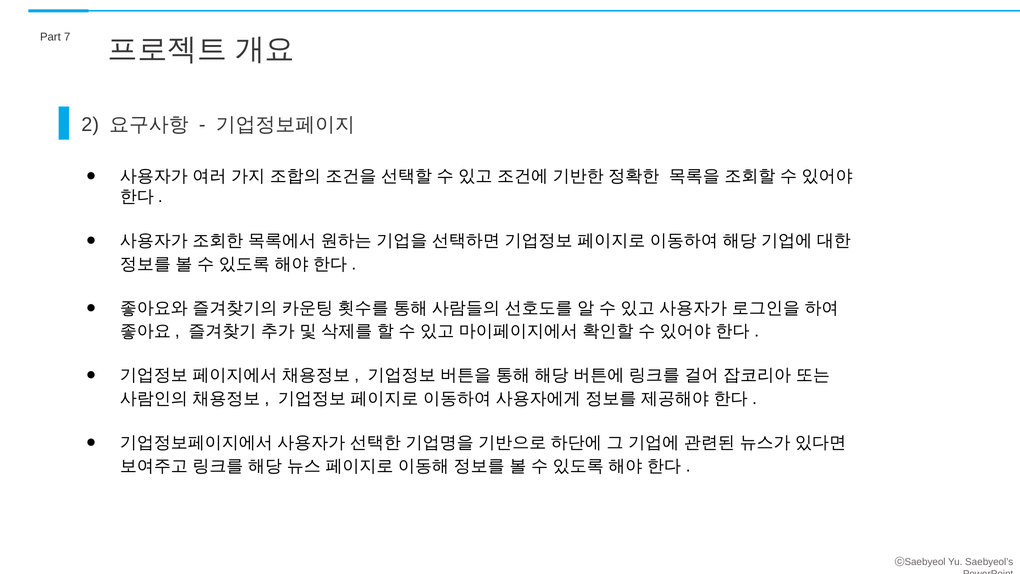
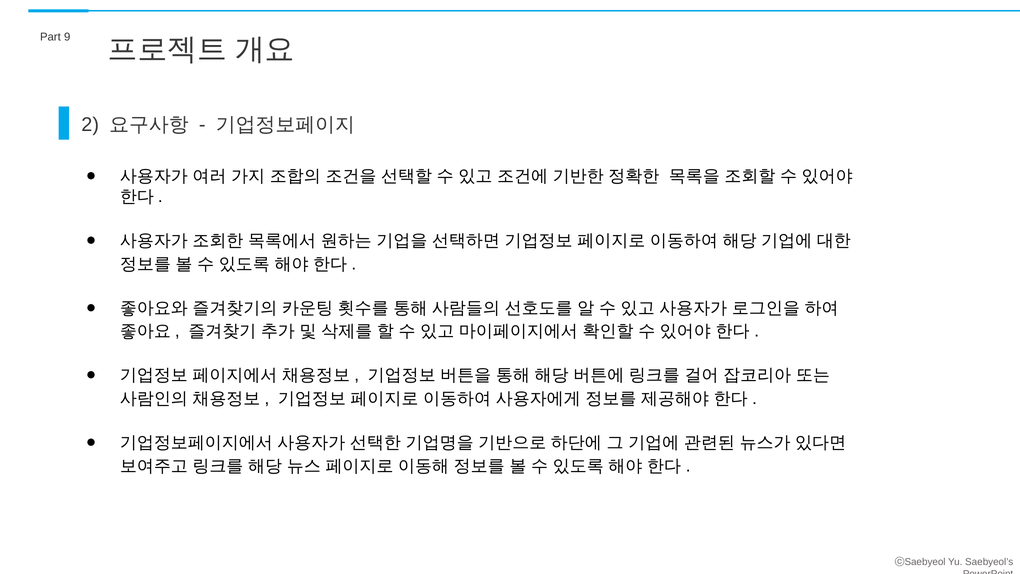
7: 7 -> 9 (67, 37)
